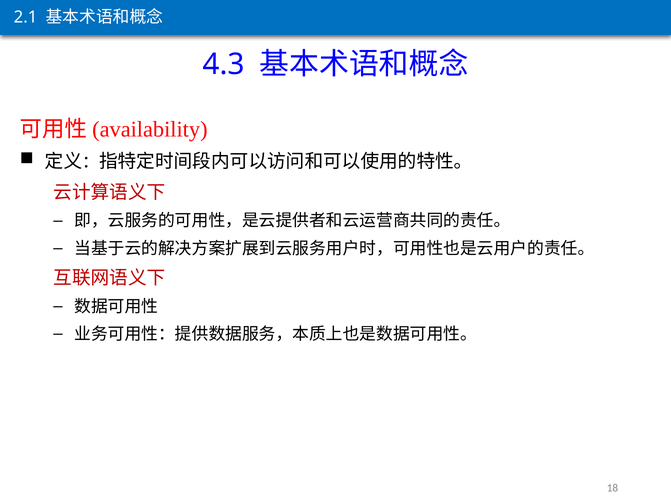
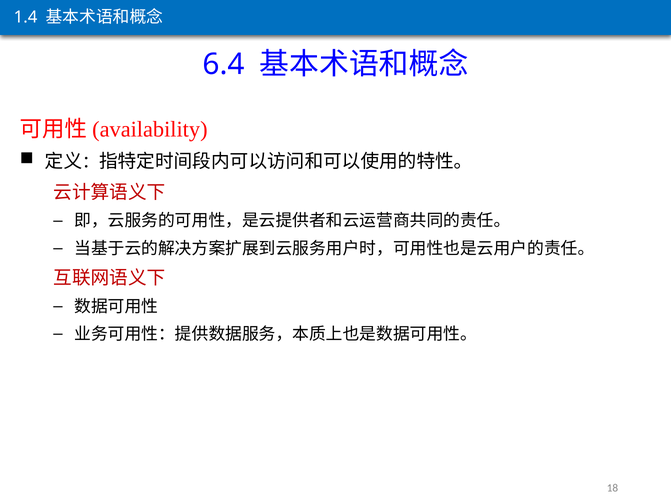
2.1: 2.1 -> 1.4 (26, 17)
4.3: 4.3 -> 6.4 (224, 64)
